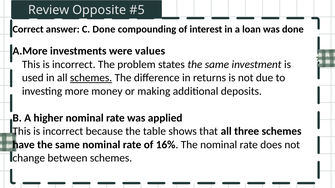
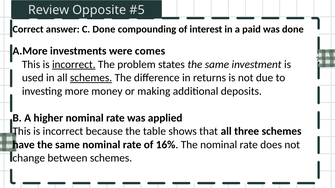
loan: loan -> paid (251, 29)
values: values -> comes (150, 51)
incorrect underline: none -> present (74, 65)
